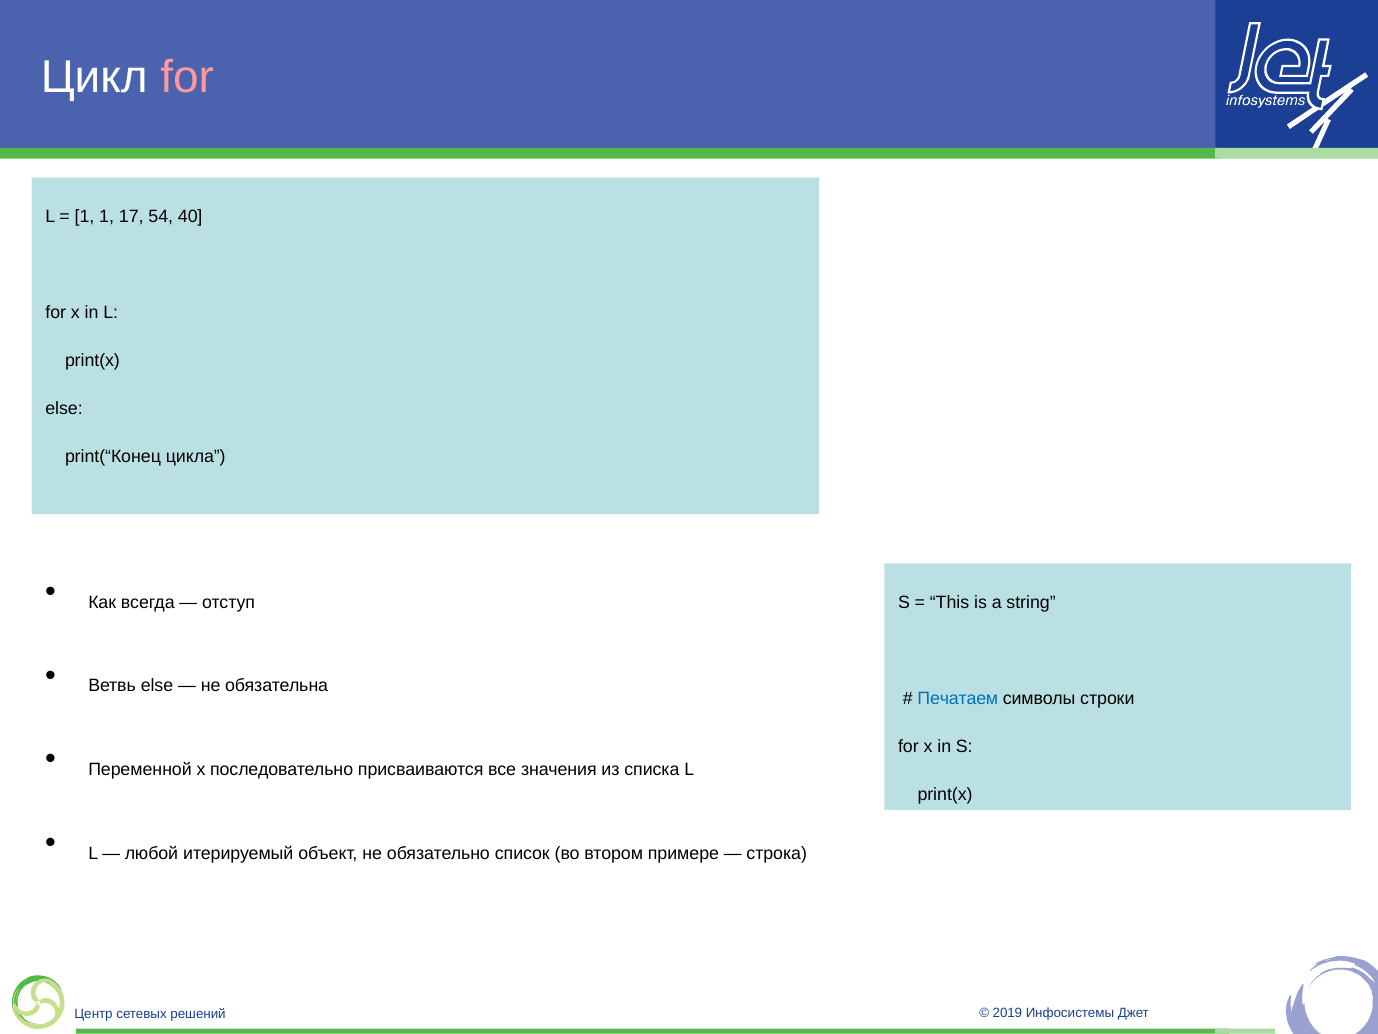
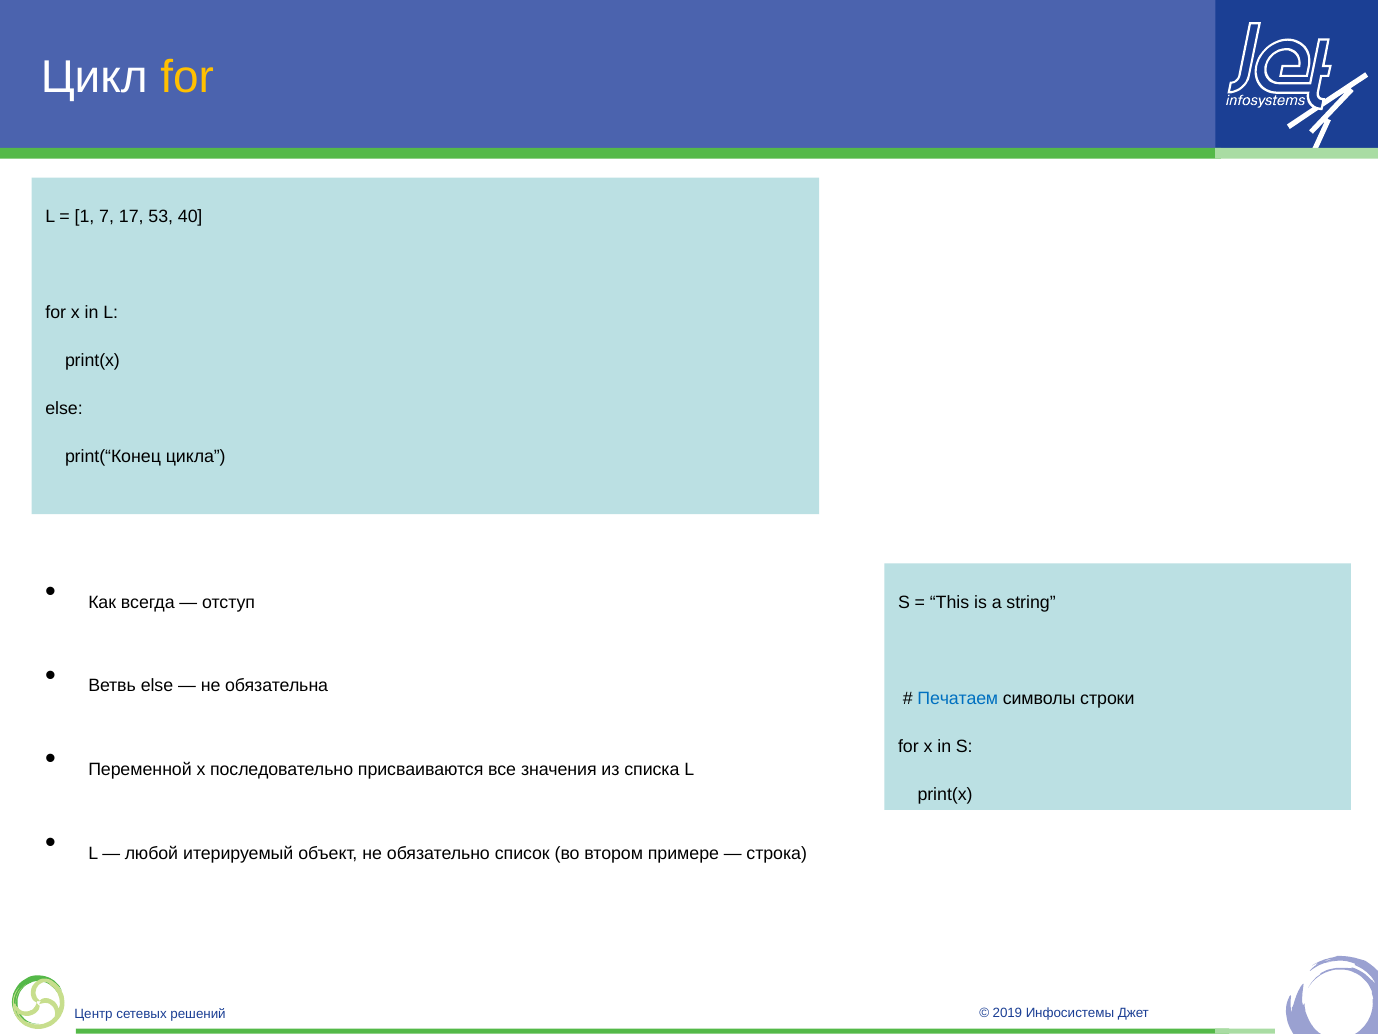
for colour: pink -> yellow (187, 77)
1 1: 1 -> 7 (107, 217)
54: 54 -> 53 (161, 217)
